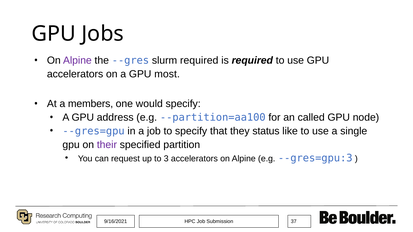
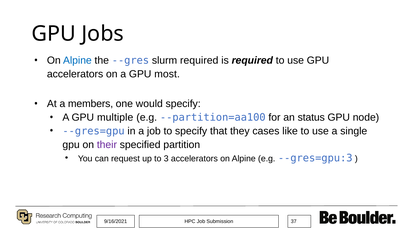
Alpine colour: purple -> blue (77, 61)
address: address -> multiple (115, 118)
called: called -> status (311, 118)
status: status -> cases (266, 131)
